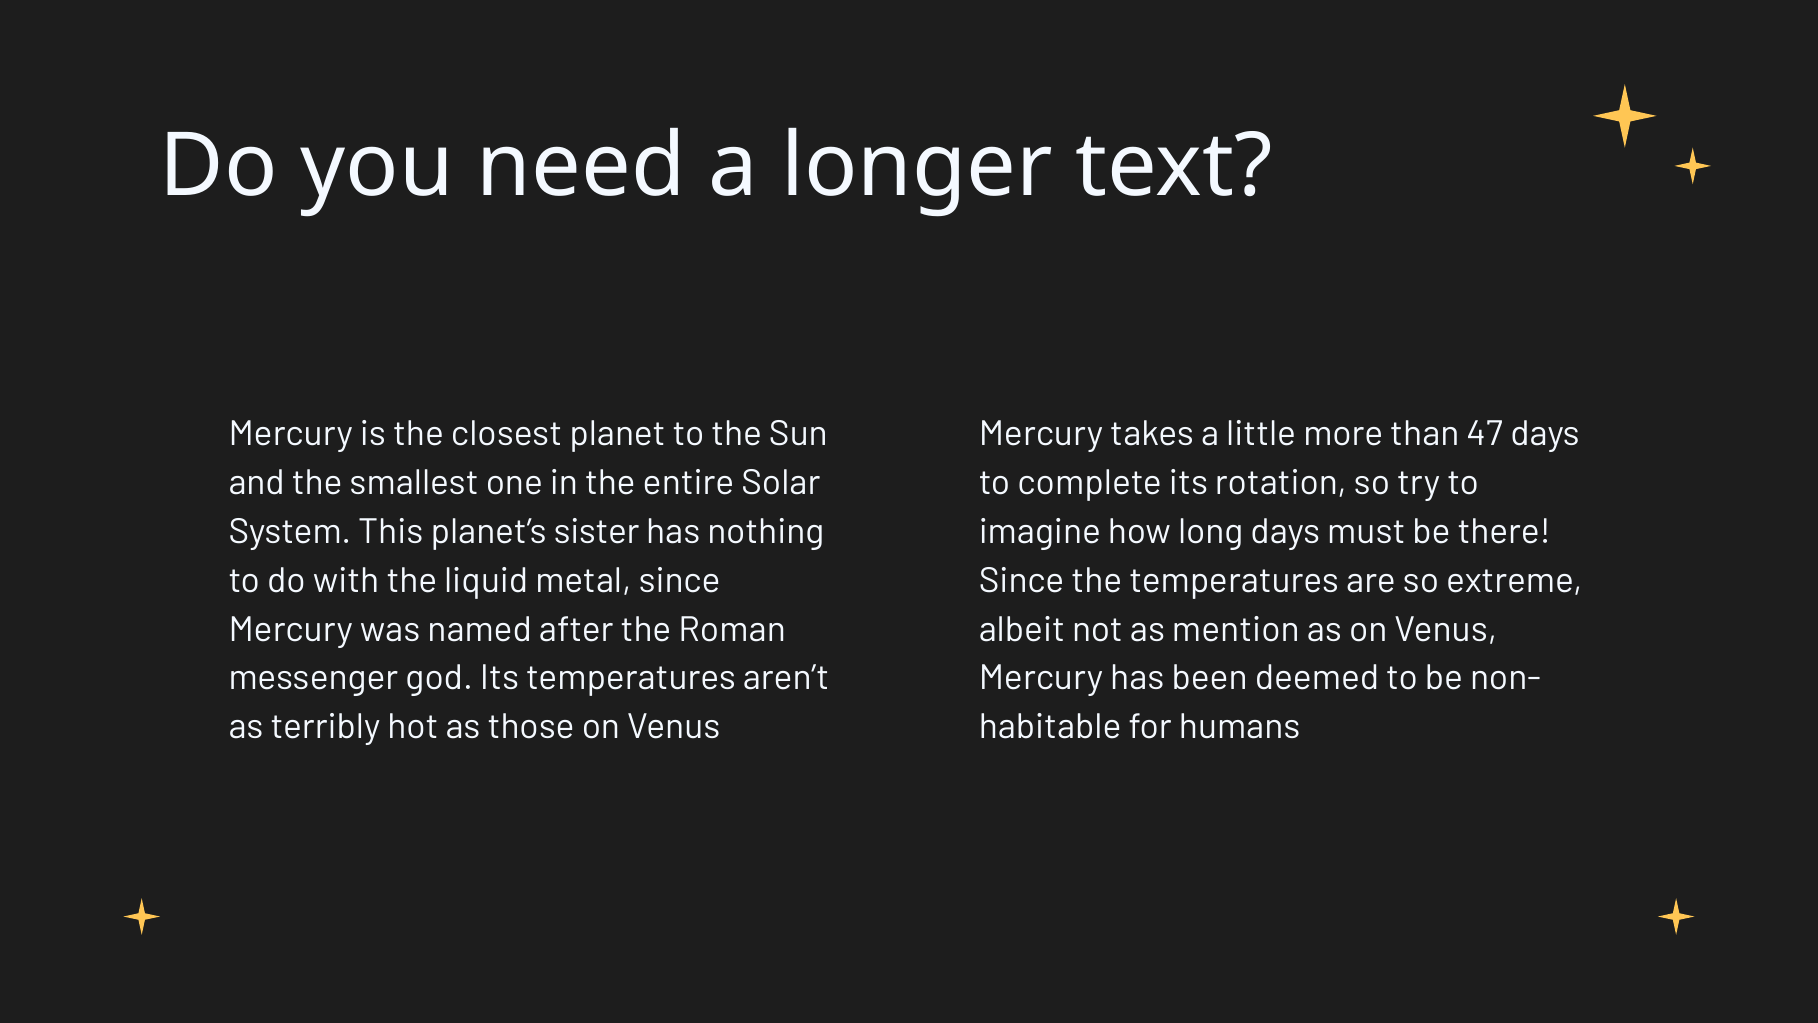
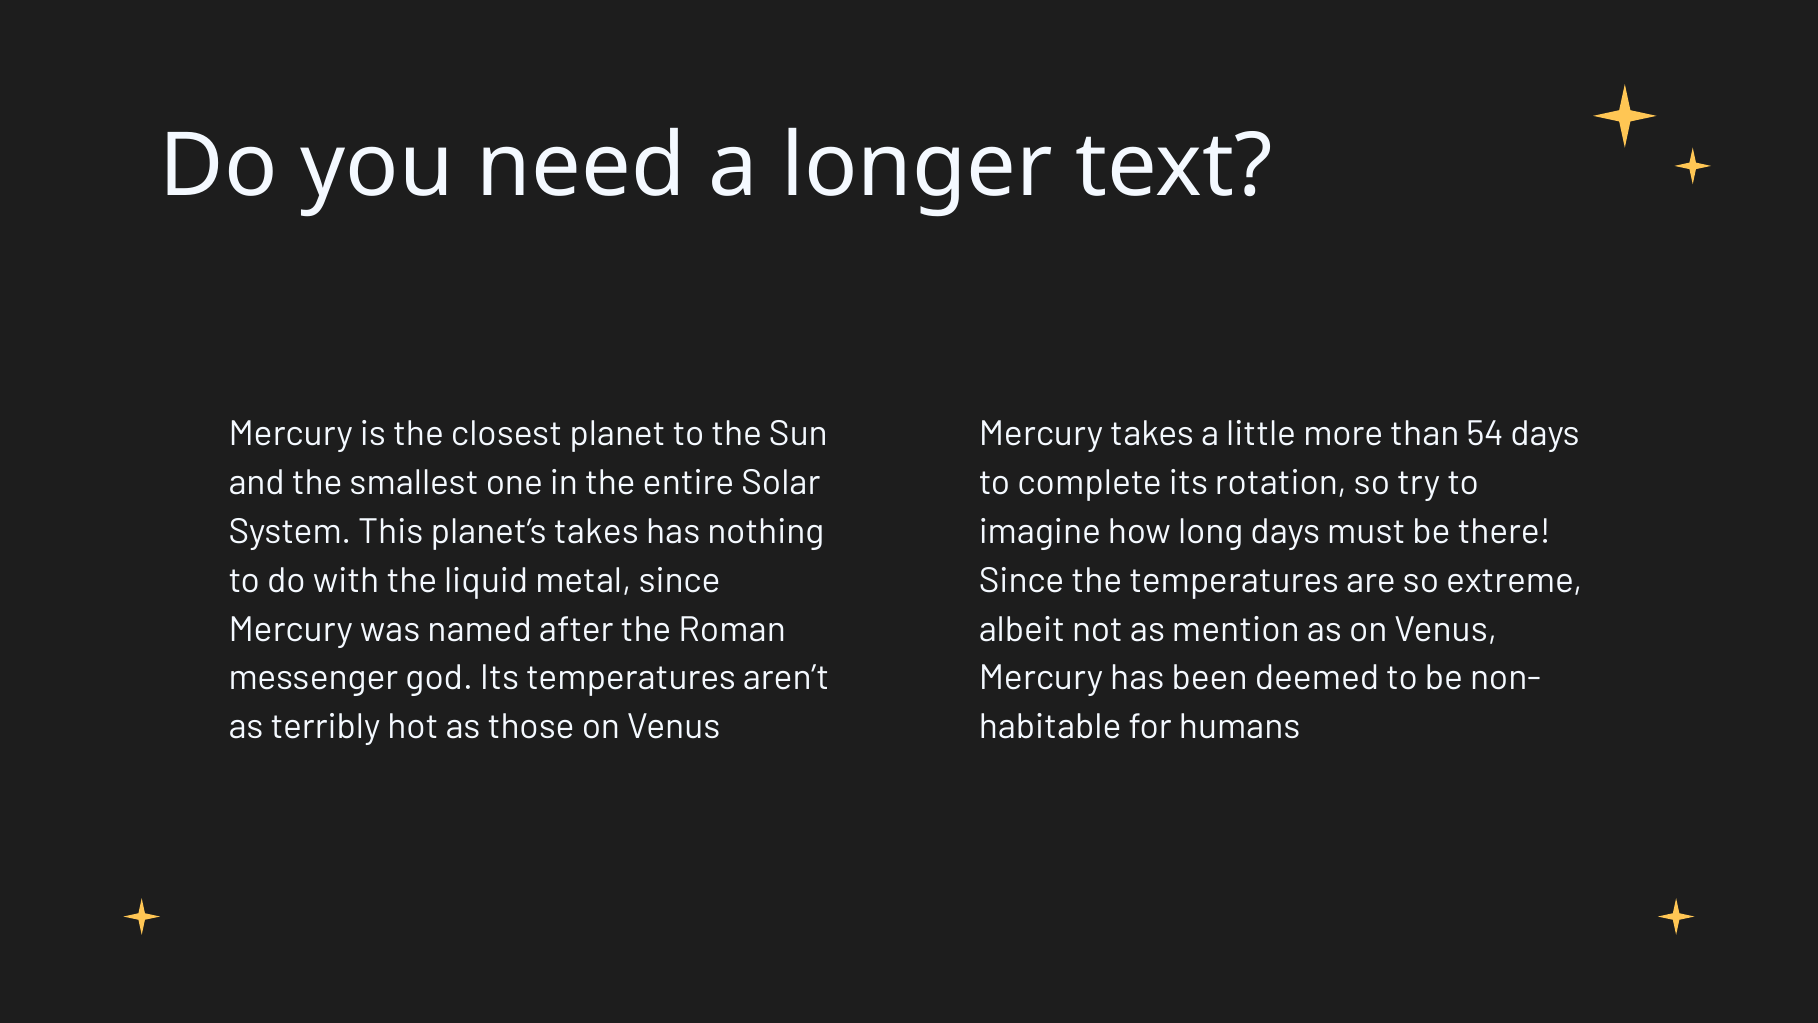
47: 47 -> 54 (1485, 434)
planet’s sister: sister -> takes (596, 532)
